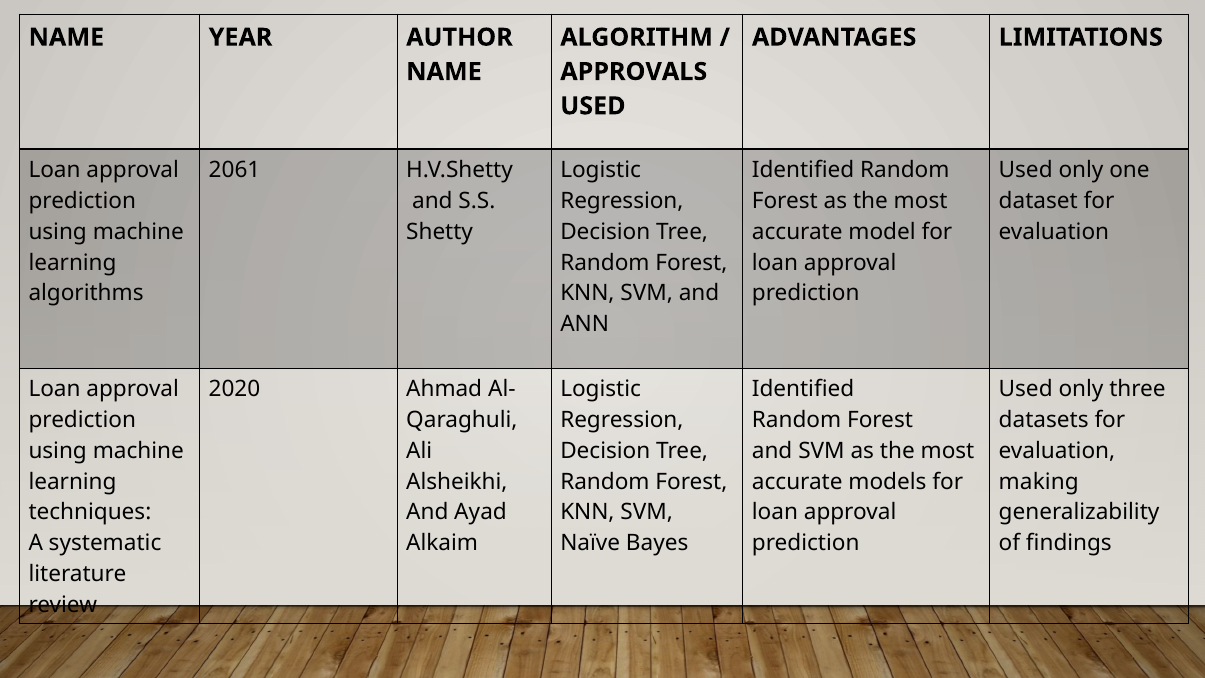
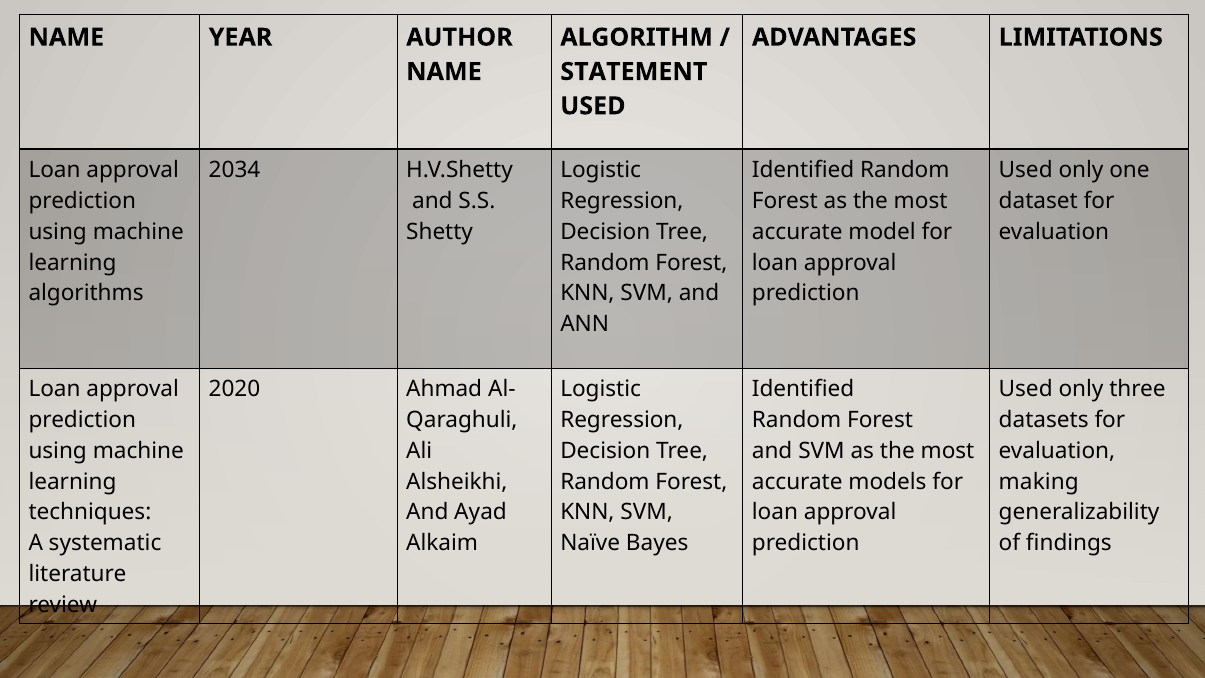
APPROVALS: APPROVALS -> STATEMENT (634, 72)
2061: 2061 -> 2034 (235, 170)
